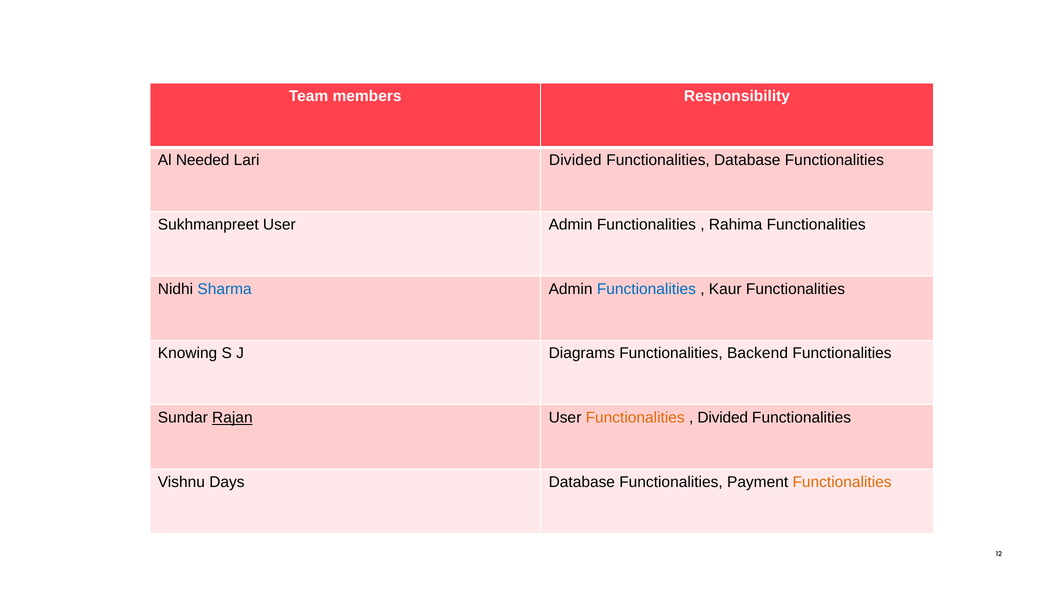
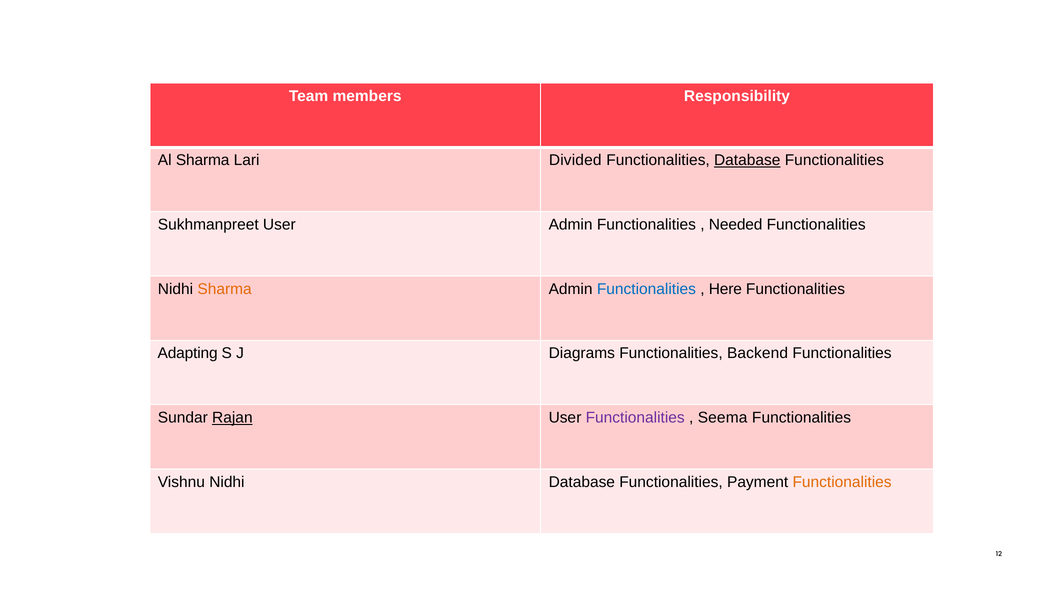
Al Needed: Needed -> Sharma (203, 160)
Database underline: none -> present (747, 160)
Rahima: Rahima -> Needed (736, 224)
Sharma colour: blue -> orange (225, 289)
Kaur: Kaur -> Here (725, 289)
Knowing: Knowing -> Adapting (188, 353)
Functionalities colour: orange -> purple (635, 417)
Divided: Divided -> Seema (723, 417)
Vishnu Days: Days -> Nidhi (227, 481)
